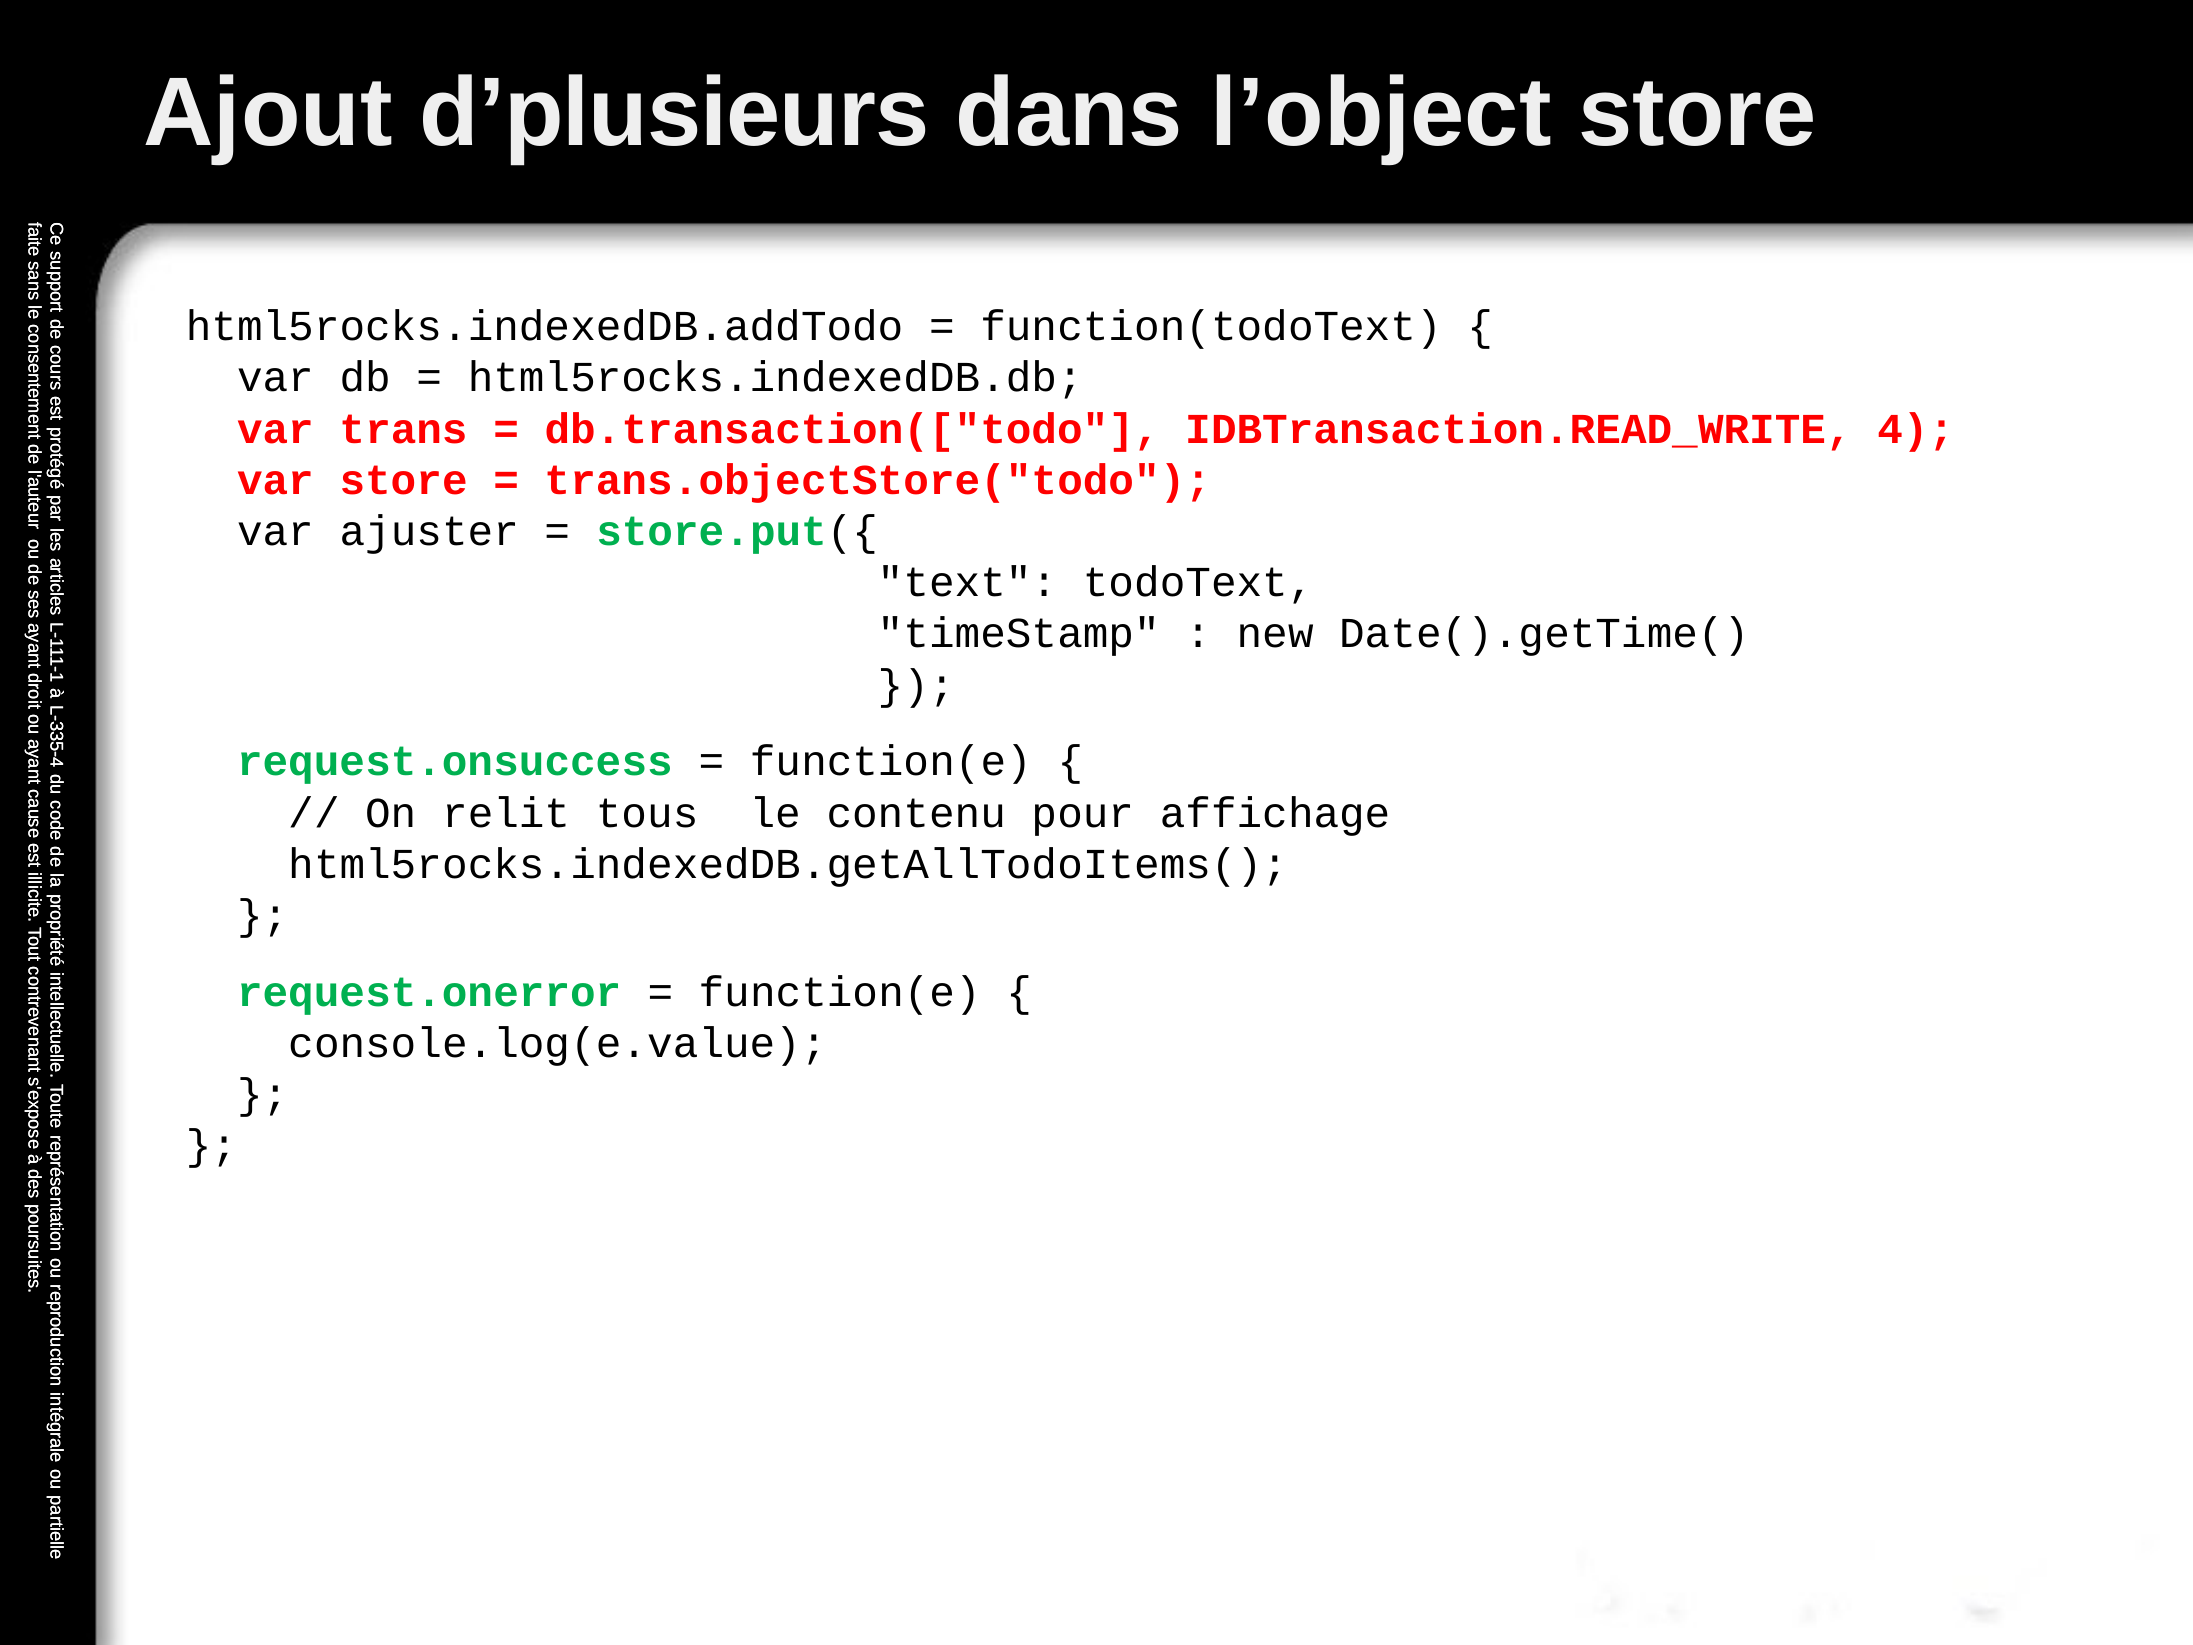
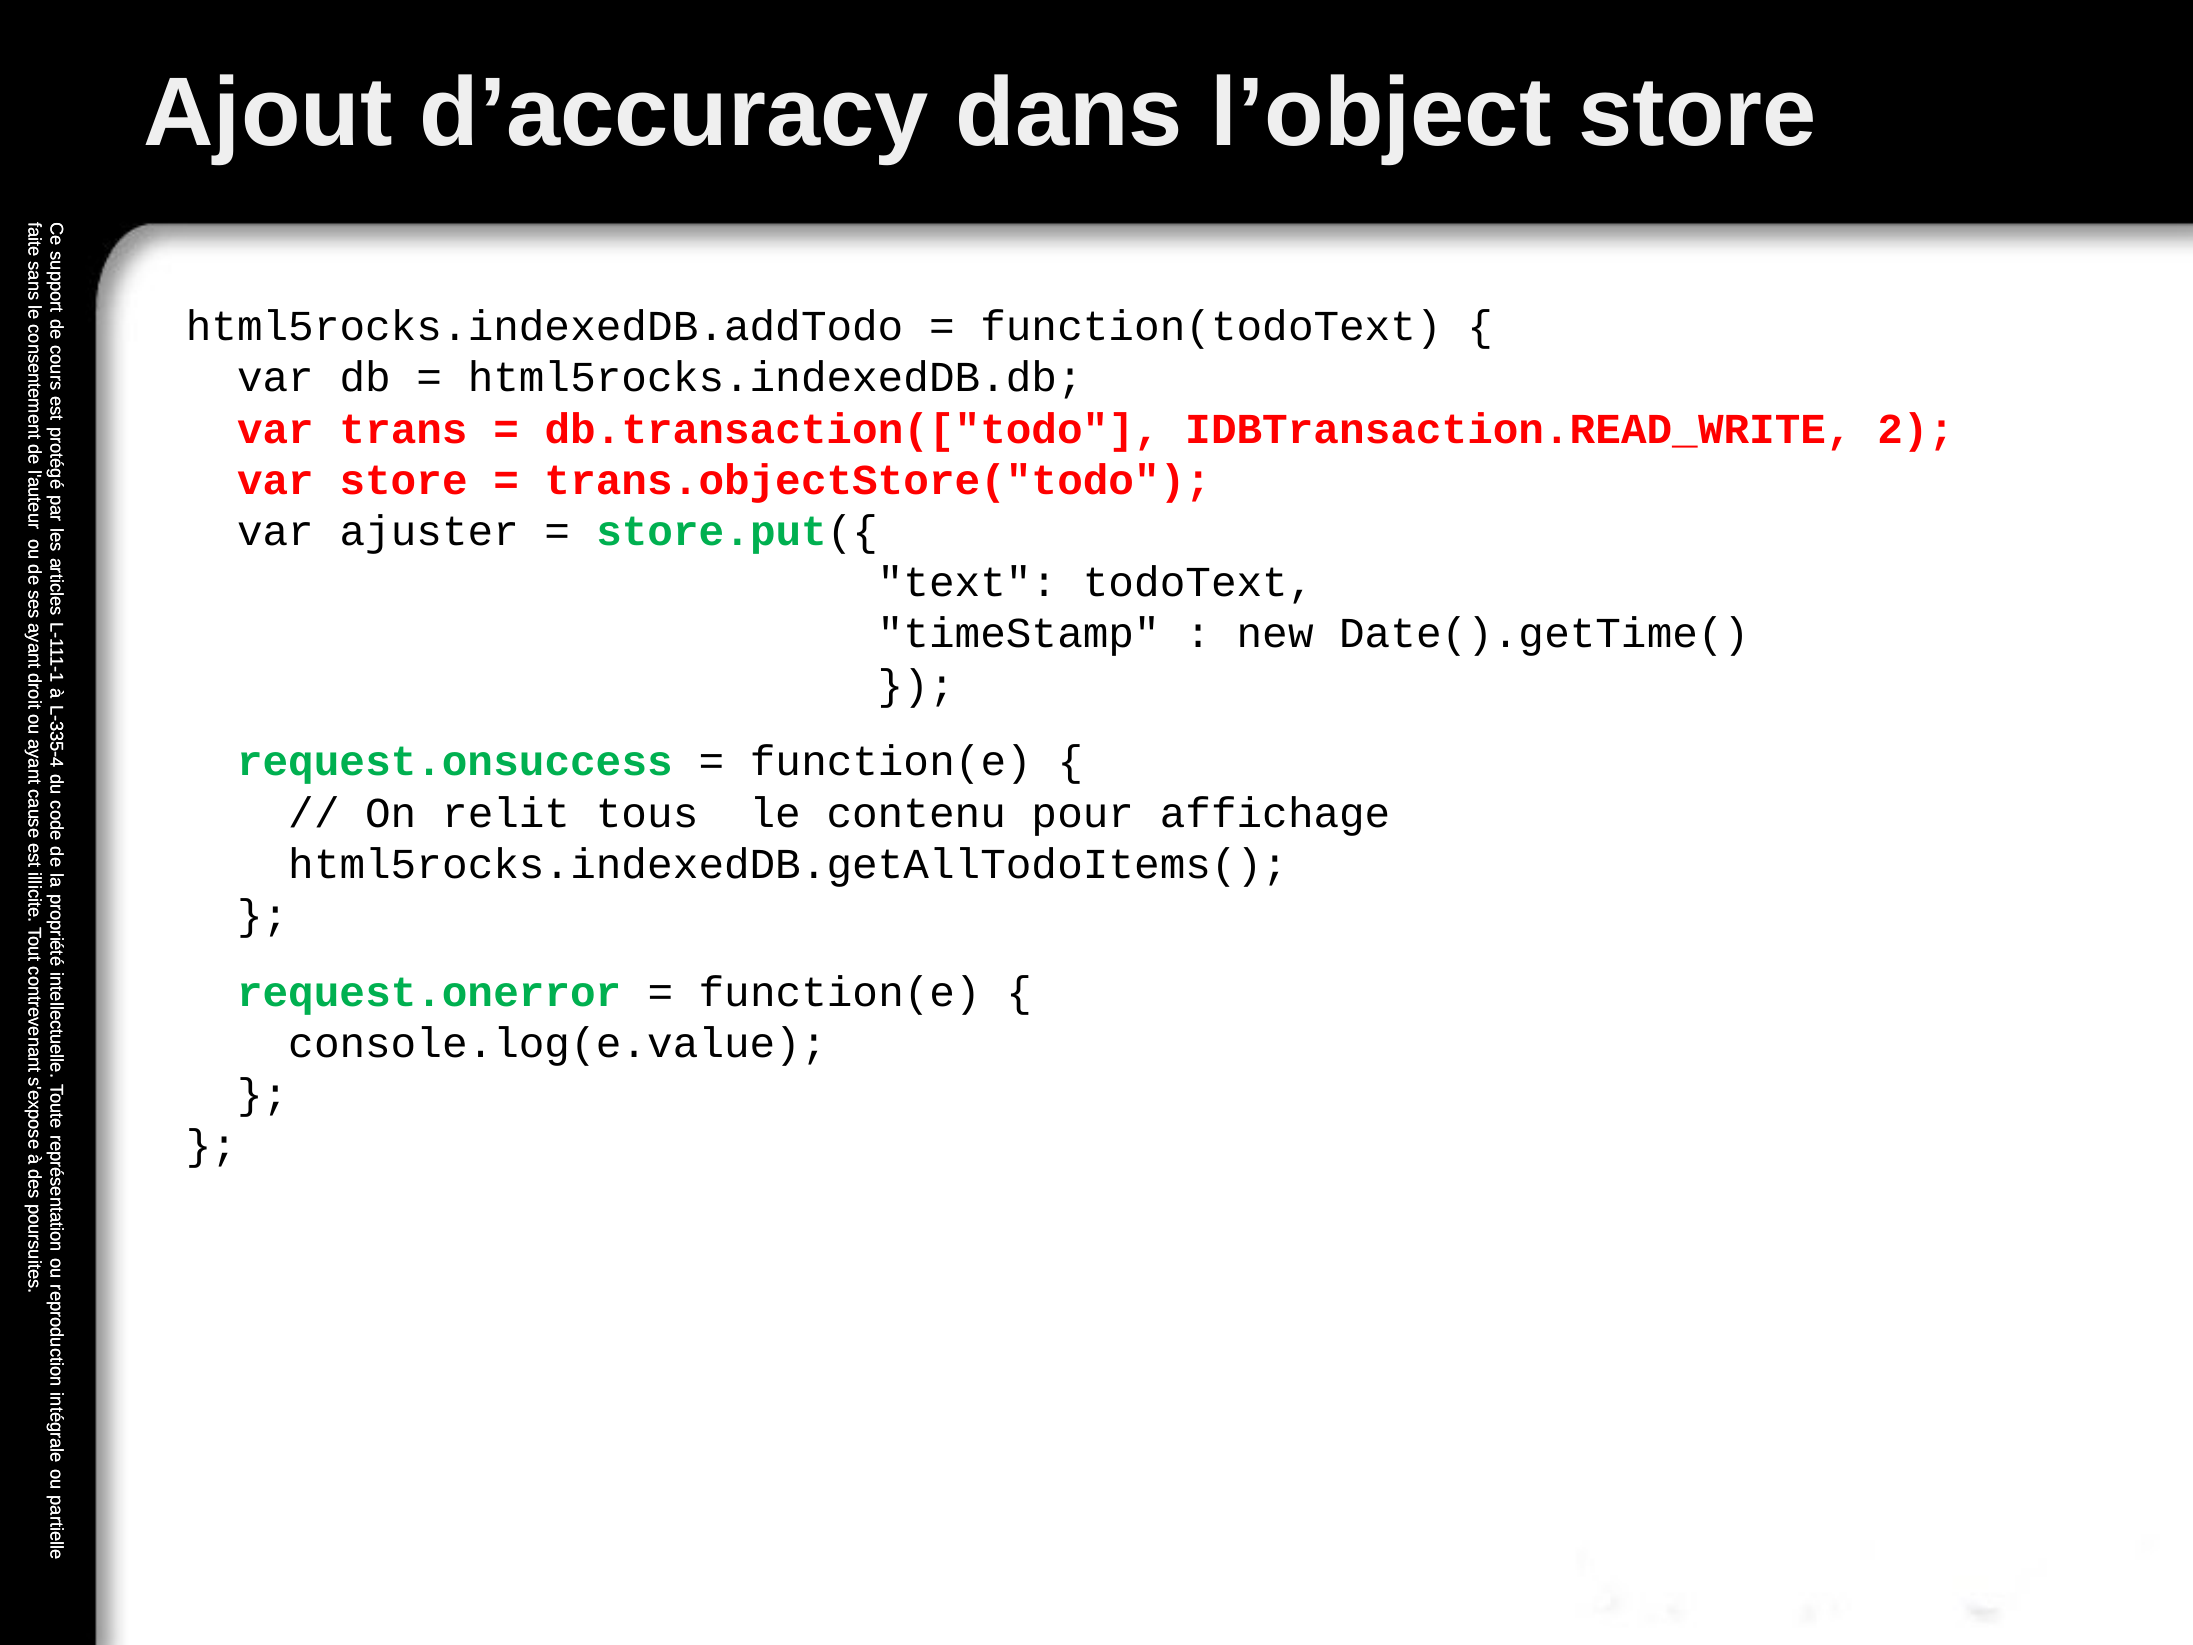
d’plusieurs: d’plusieurs -> d’accuracy (674, 113)
IDBTransaction.READ_WRITE 4: 4 -> 2 (1916, 429)
